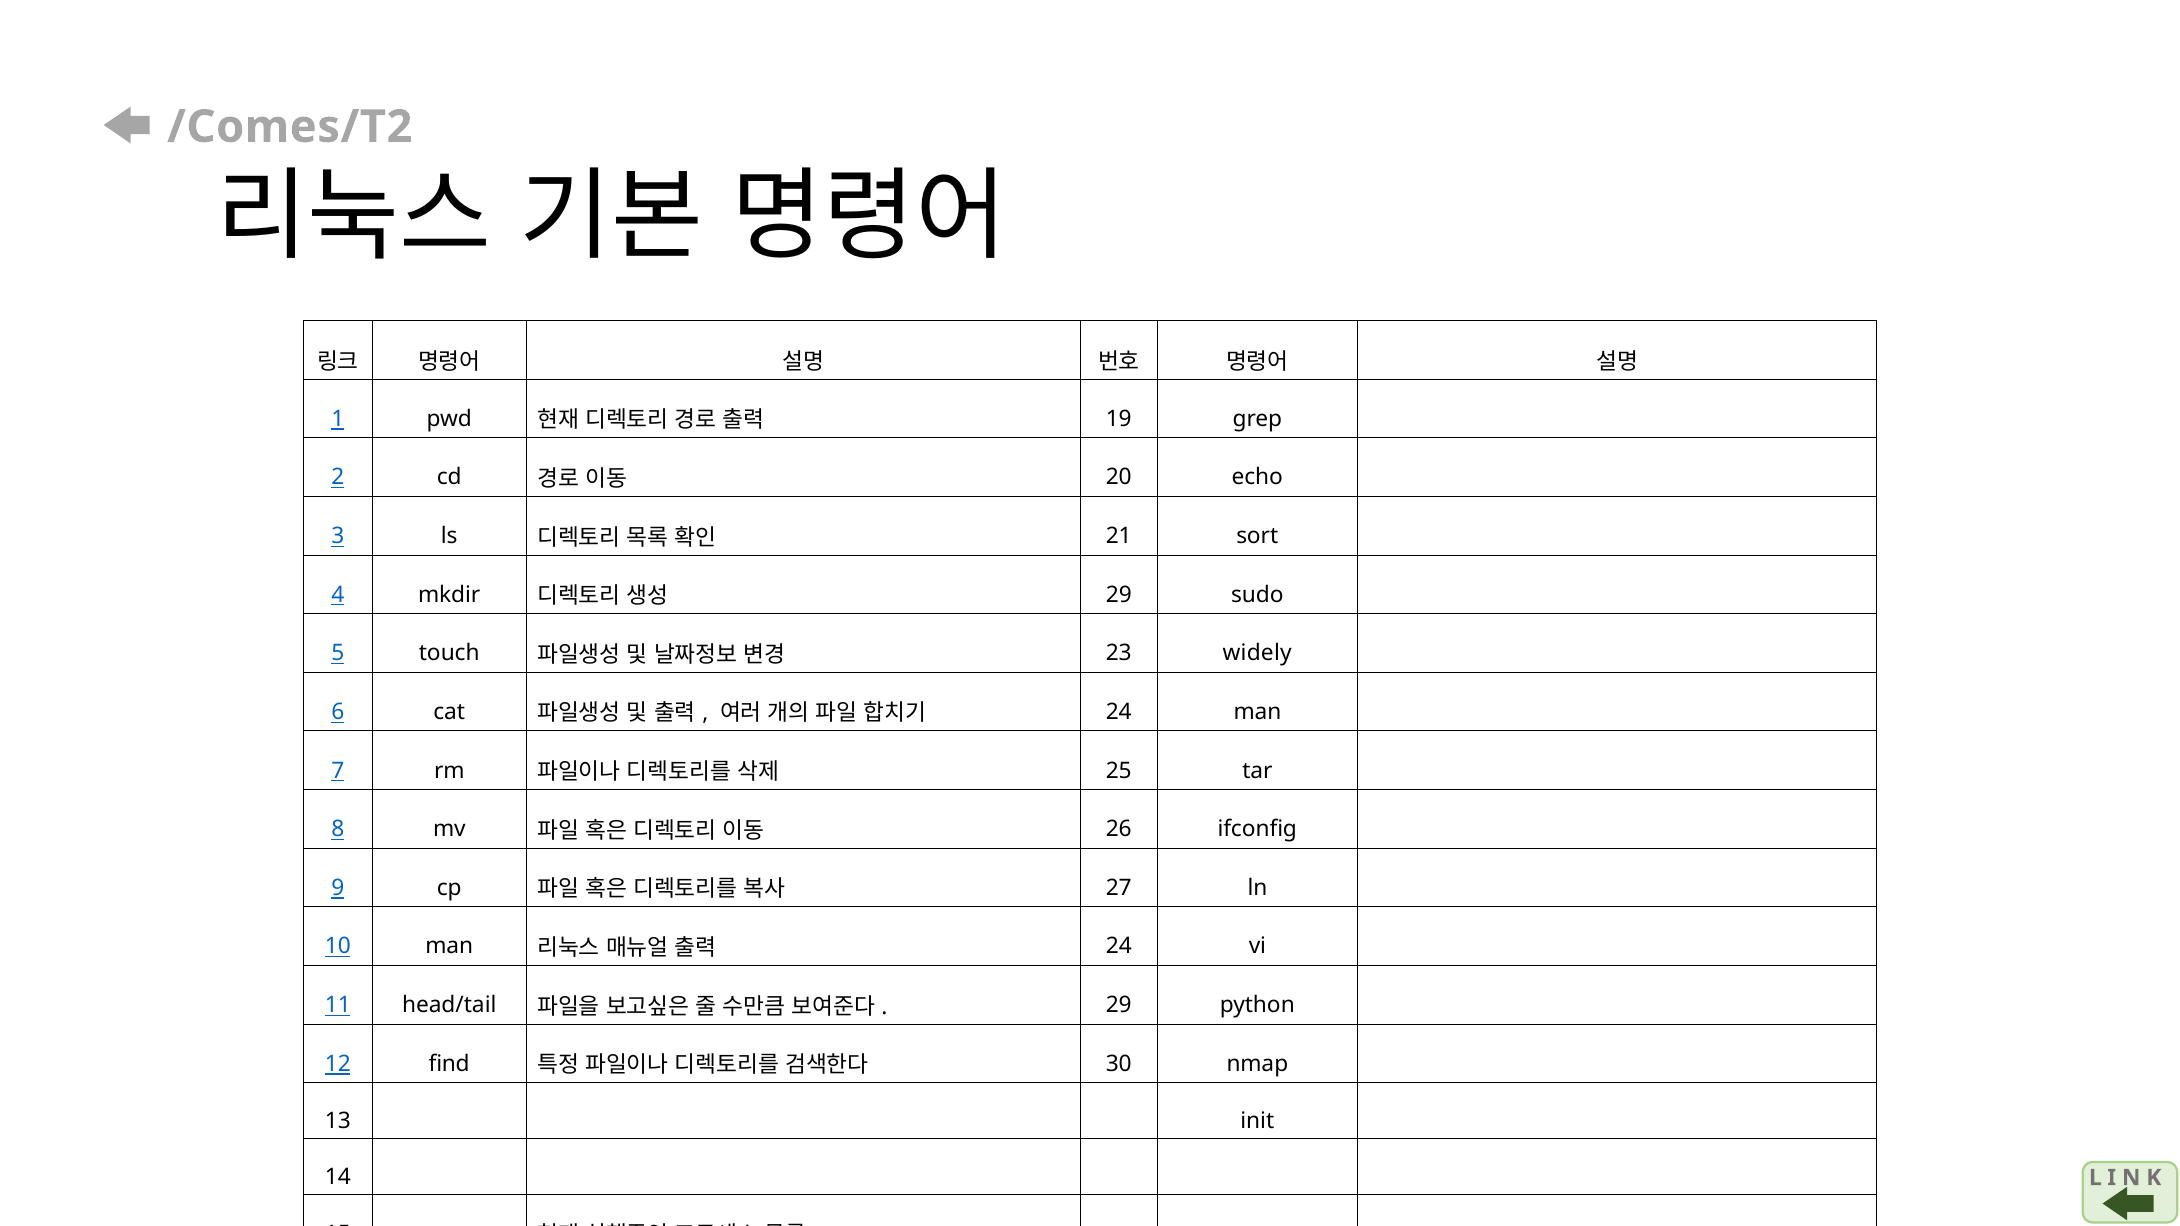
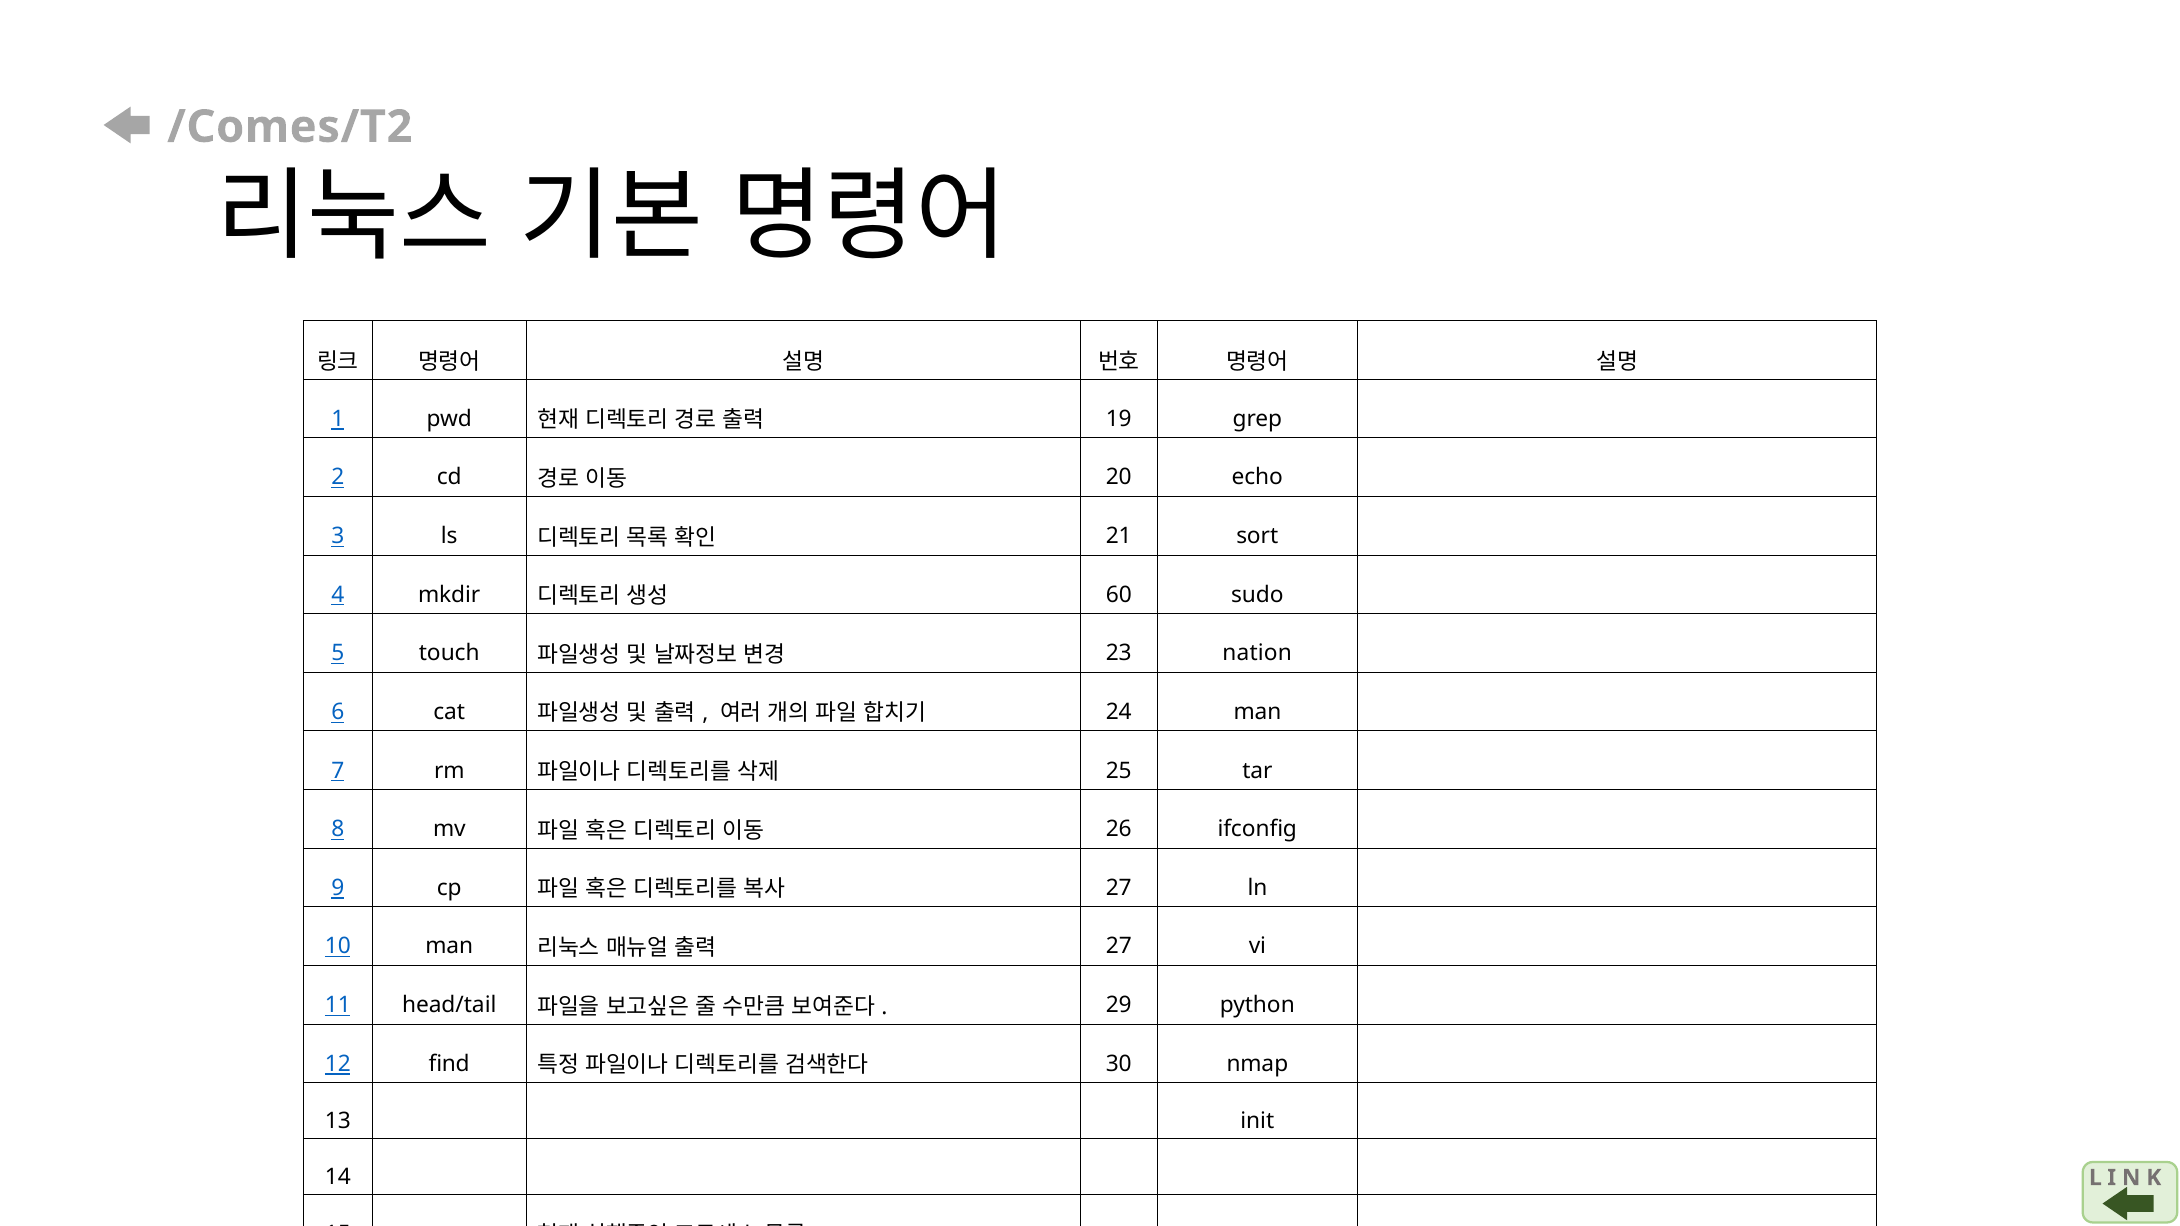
29: 29 -> 60 (1119, 595)
widely: widely -> nation (1257, 653)
24: 24 -> 27 (1119, 947)
